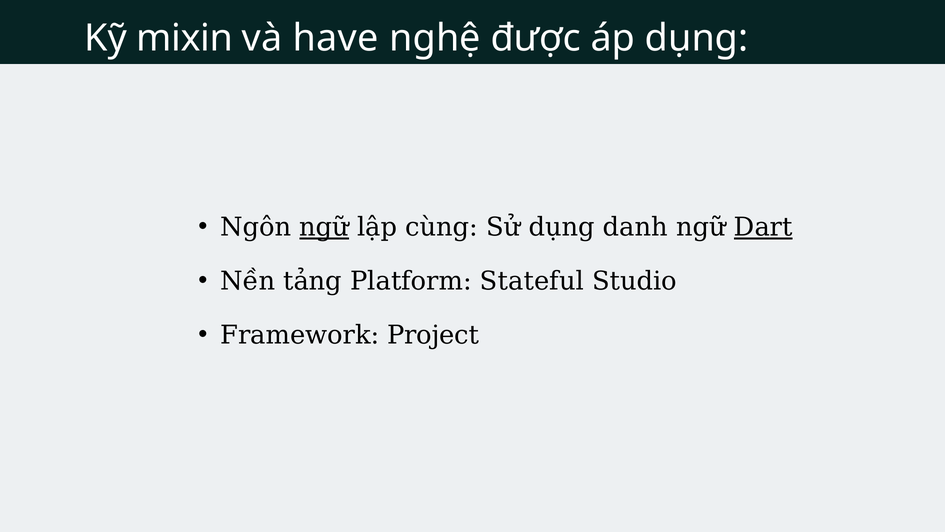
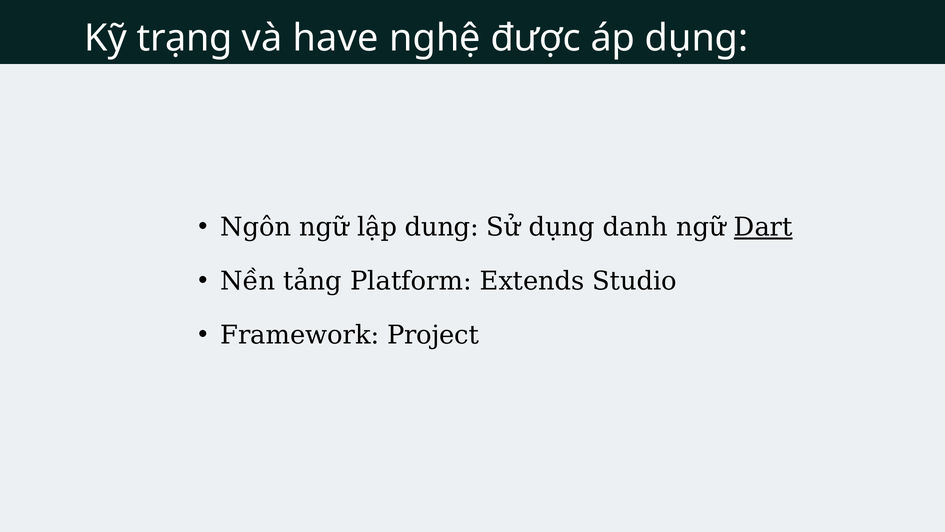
mixin: mixin -> trạng (185, 38)
ngữ underline: present -> none (324, 227)
cùng: cùng -> dung (442, 227)
Stateful: Stateful -> Extends (532, 281)
